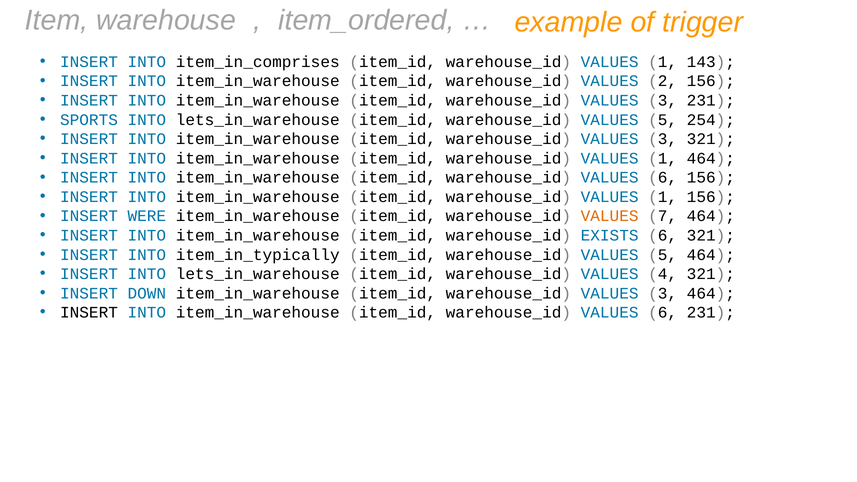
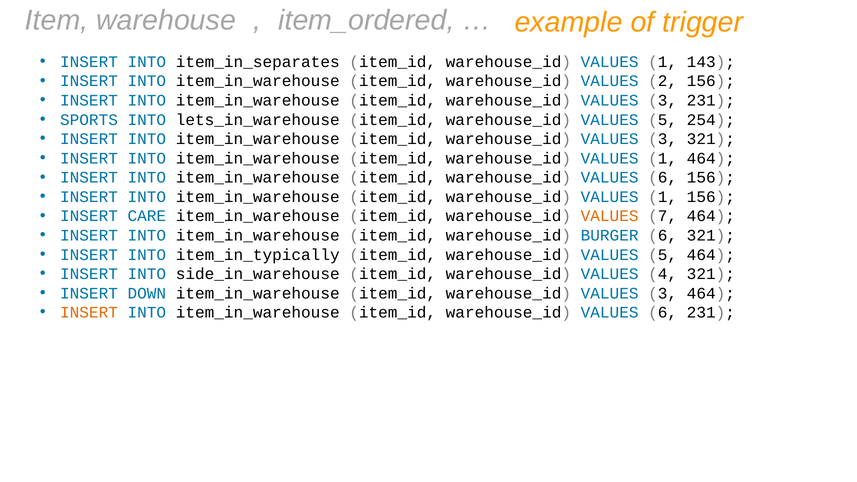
item_in_comprises: item_in_comprises -> item_in_separates (258, 62)
WERE: WERE -> CARE (147, 216)
EXISTS: EXISTS -> BURGER (610, 235)
INSERT INTO lets_in_warehouse: lets_in_warehouse -> side_in_warehouse (258, 274)
INSERT colour: black -> orange (89, 313)
